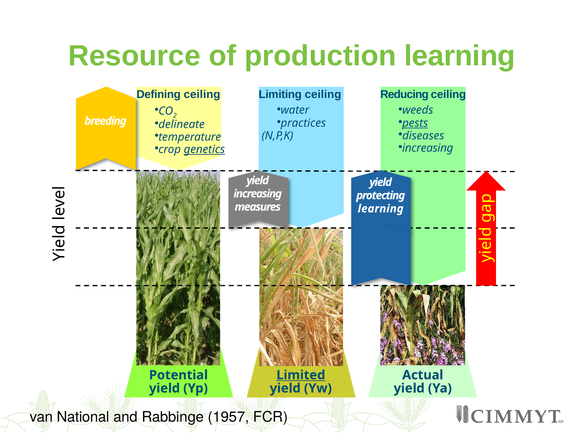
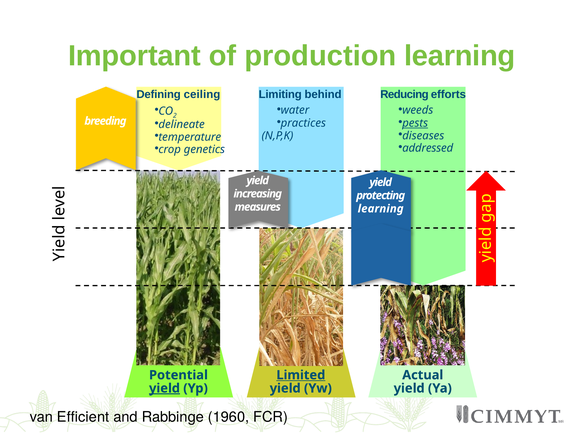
Resource: Resource -> Important (134, 56)
Limiting ceiling: ceiling -> behind (323, 94)
Reducing ceiling: ceiling -> efforts (448, 94)
increasing: increasing -> addressed (428, 148)
genetics underline: present -> none (204, 150)
yield underline: none -> present (164, 388)
National: National -> Efficient (83, 417)
1957: 1957 -> 1960 (229, 417)
